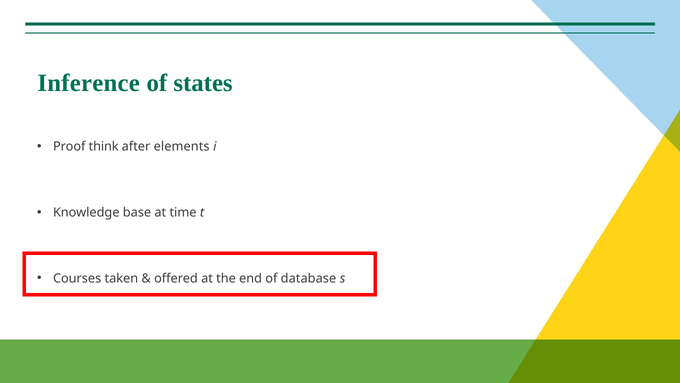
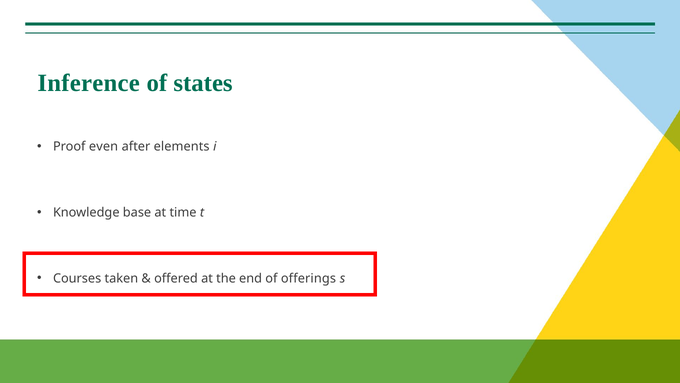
think: think -> even (104, 147)
database: database -> offerings (308, 278)
